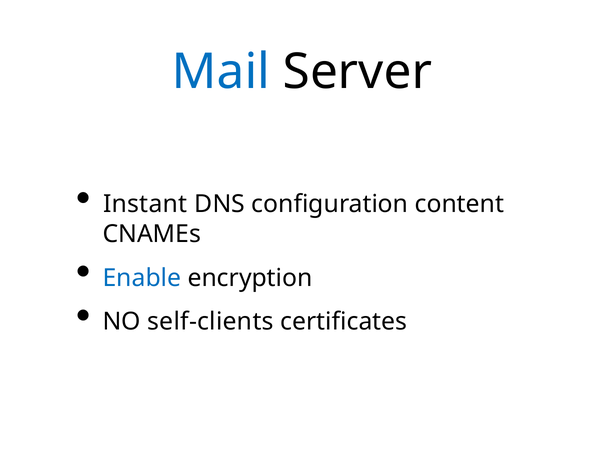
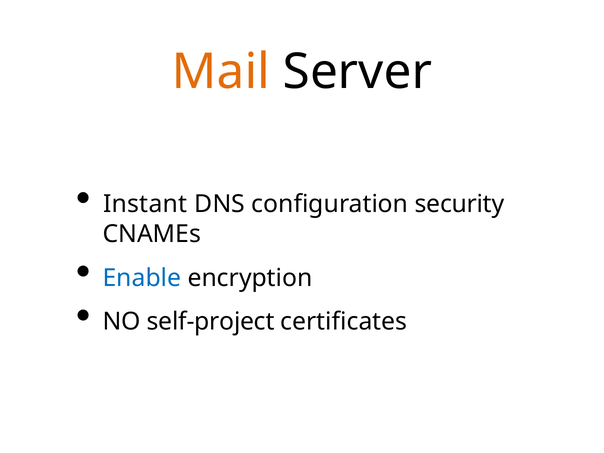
Mail colour: blue -> orange (221, 72)
content: content -> security (459, 204)
self-clients: self-clients -> self-project (211, 322)
